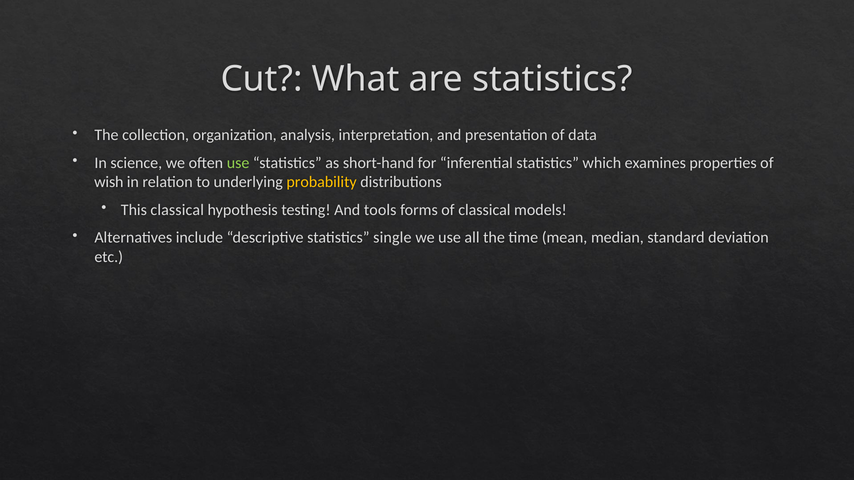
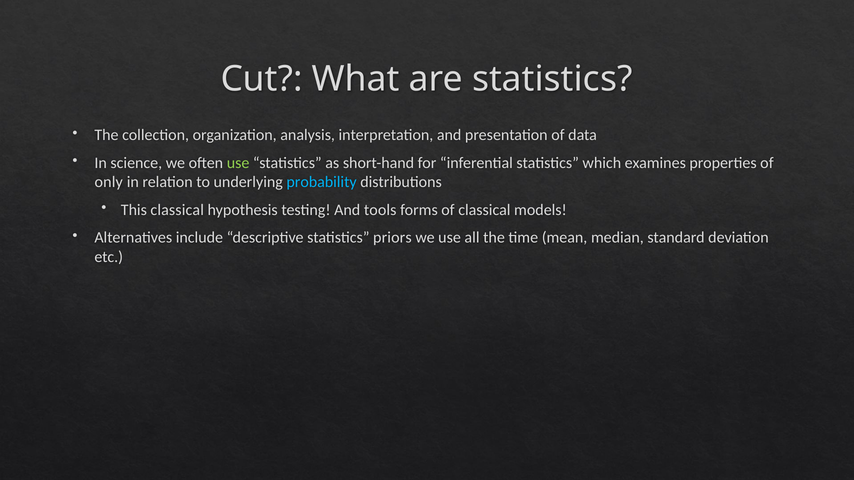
wish: wish -> only (109, 182)
probability colour: yellow -> light blue (322, 182)
single: single -> priors (392, 238)
